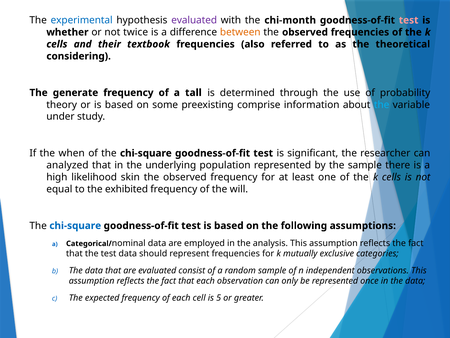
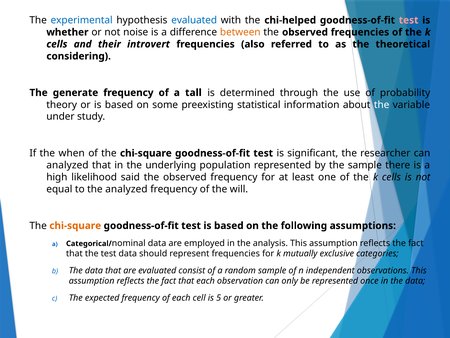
evaluated colour: purple -> blue (194, 20)
chi-month: chi-month -> chi-helped (290, 20)
twice: twice -> noise (136, 32)
textbook: textbook -> introvert (148, 44)
comprise: comprise -> statistical (259, 105)
the colour: light blue -> white (382, 105)
skin: skin -> said (130, 177)
the exhibited: exhibited -> analyzed (126, 189)
chi-square colour: blue -> orange (75, 225)
